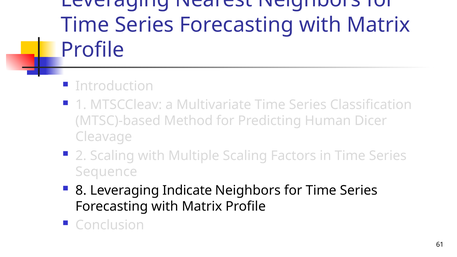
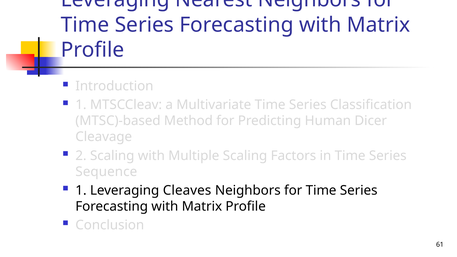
8: 8 -> 1 (81, 190)
Indicate: Indicate -> Cleaves (187, 190)
